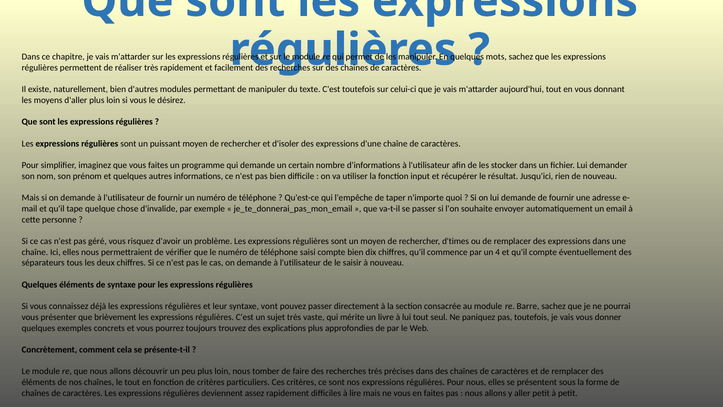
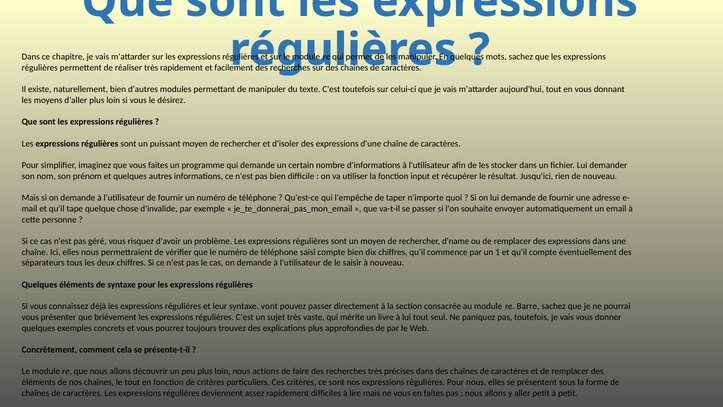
d'times: d'times -> d'name (456, 241)
4: 4 -> 1 (498, 252)
tomber: tomber -> actions (266, 371)
